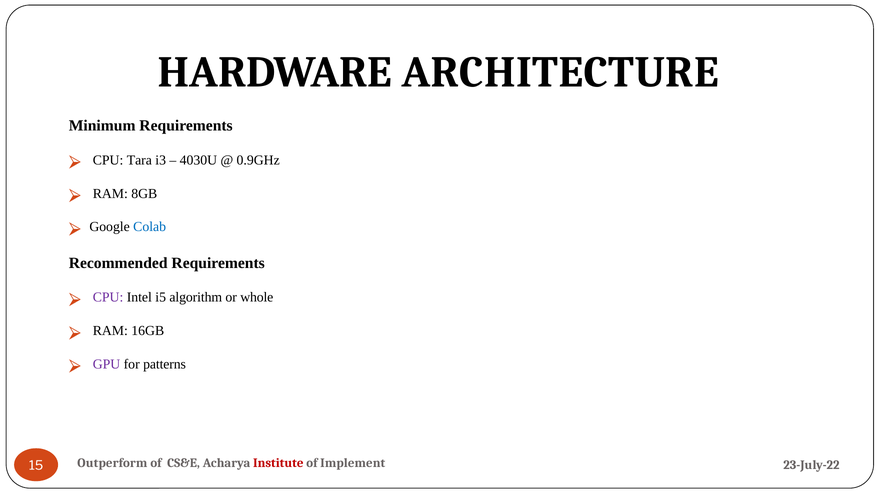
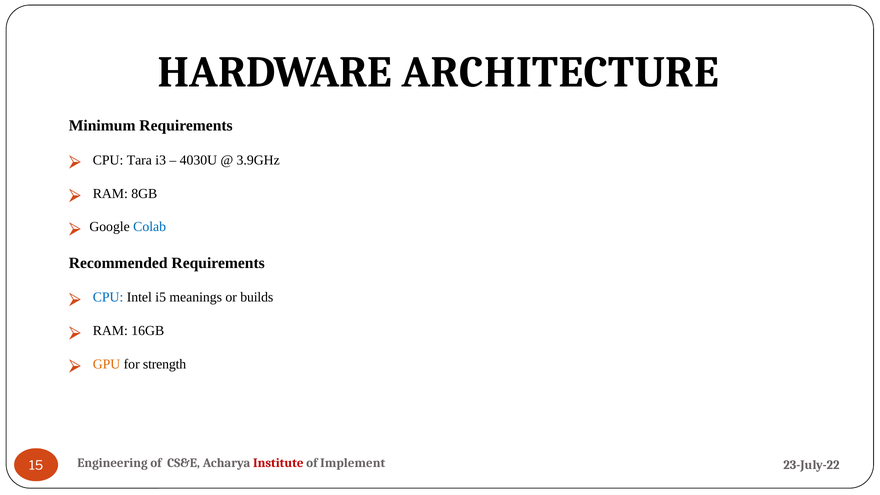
0.9GHz: 0.9GHz -> 3.9GHz (258, 160)
CPU colour: purple -> blue (108, 297)
algorithm: algorithm -> meanings (196, 297)
whole: whole -> builds (257, 297)
GPU colour: purple -> orange (107, 364)
patterns: patterns -> strength (165, 364)
Outperform: Outperform -> Engineering (112, 463)
